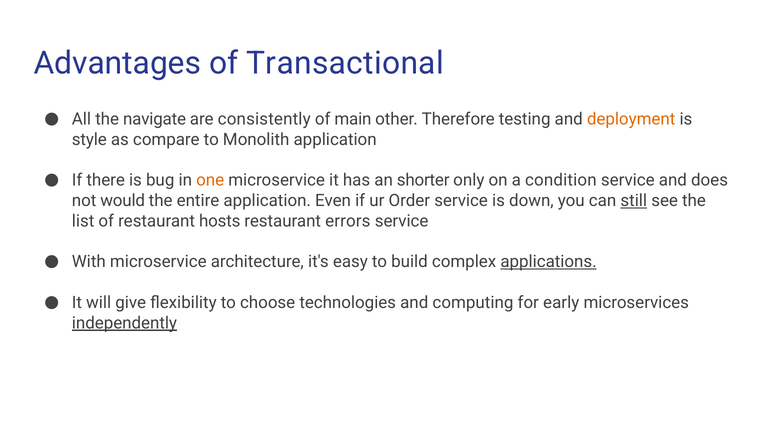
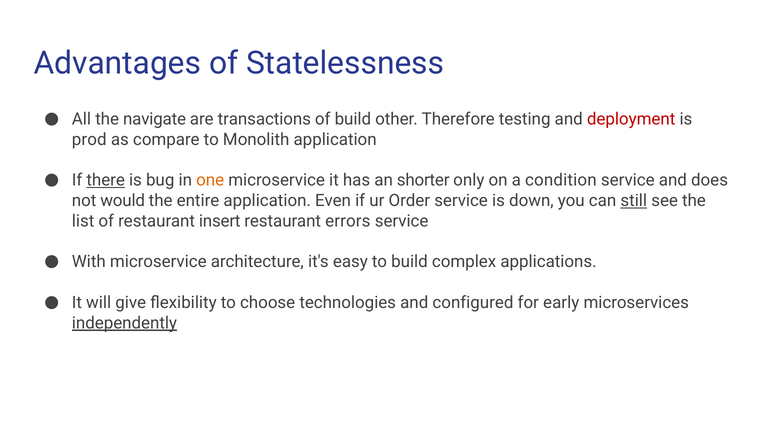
Transactional: Transactional -> Statelessness (345, 63)
consistently: consistently -> transactions (264, 119)
of main: main -> build (353, 119)
deployment colour: orange -> red (631, 119)
style: style -> prod (89, 140)
there underline: none -> present (106, 180)
hosts: hosts -> insert (220, 221)
applications underline: present -> none (549, 262)
computing: computing -> configured (473, 302)
